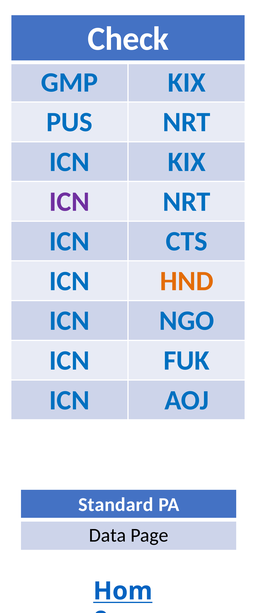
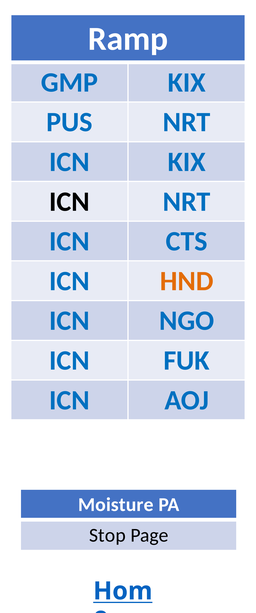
Check: Check -> Ramp (128, 39)
ICN colour: purple -> black (69, 201)
Standard: Standard -> Moisture (116, 504)
Data: Data -> Stop (107, 535)
